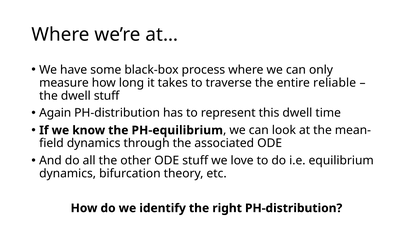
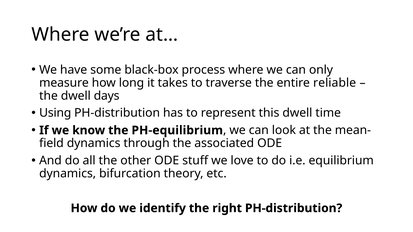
dwell stuff: stuff -> days (107, 96)
Again: Again -> Using (55, 113)
